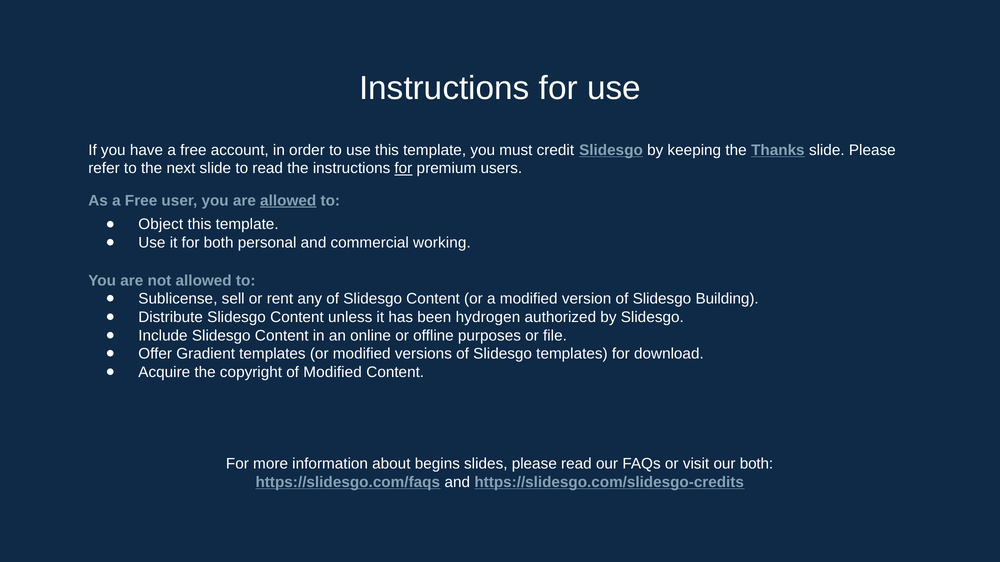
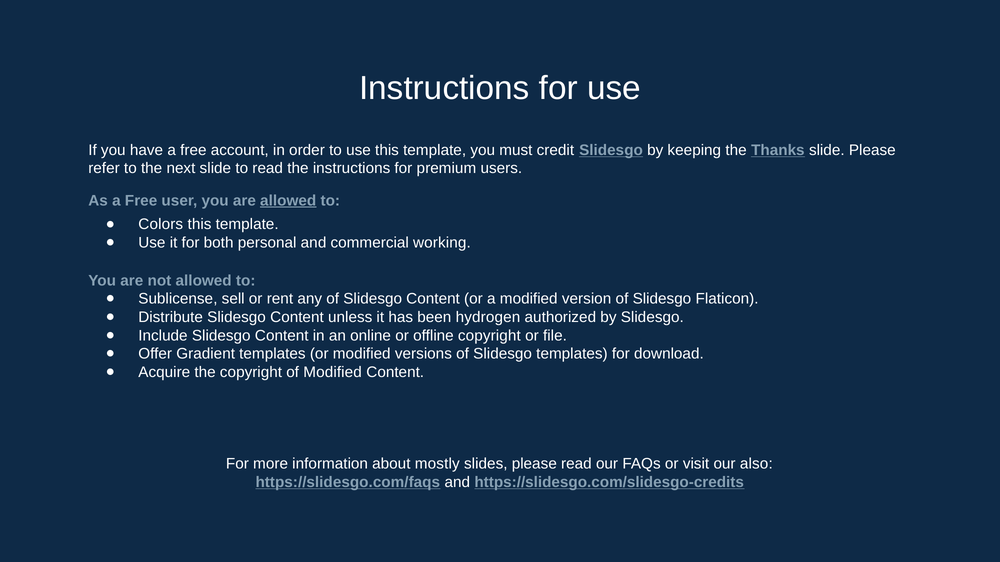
for underline: present -> none (403, 168)
Object: Object -> Colors (161, 225)
Building: Building -> Flaticon (727, 299)
offline purposes: purposes -> copyright (489, 336)
begins: begins -> mostly (437, 464)
our both: both -> also (756, 464)
